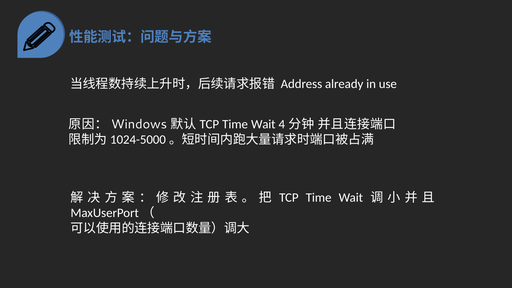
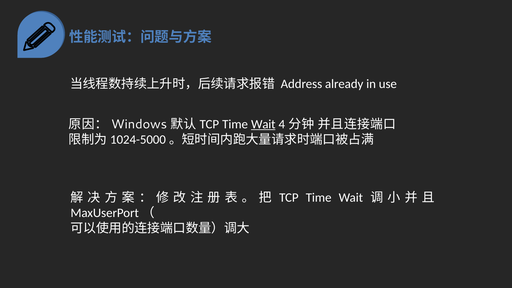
Wait underline: none -> present (263, 124)
